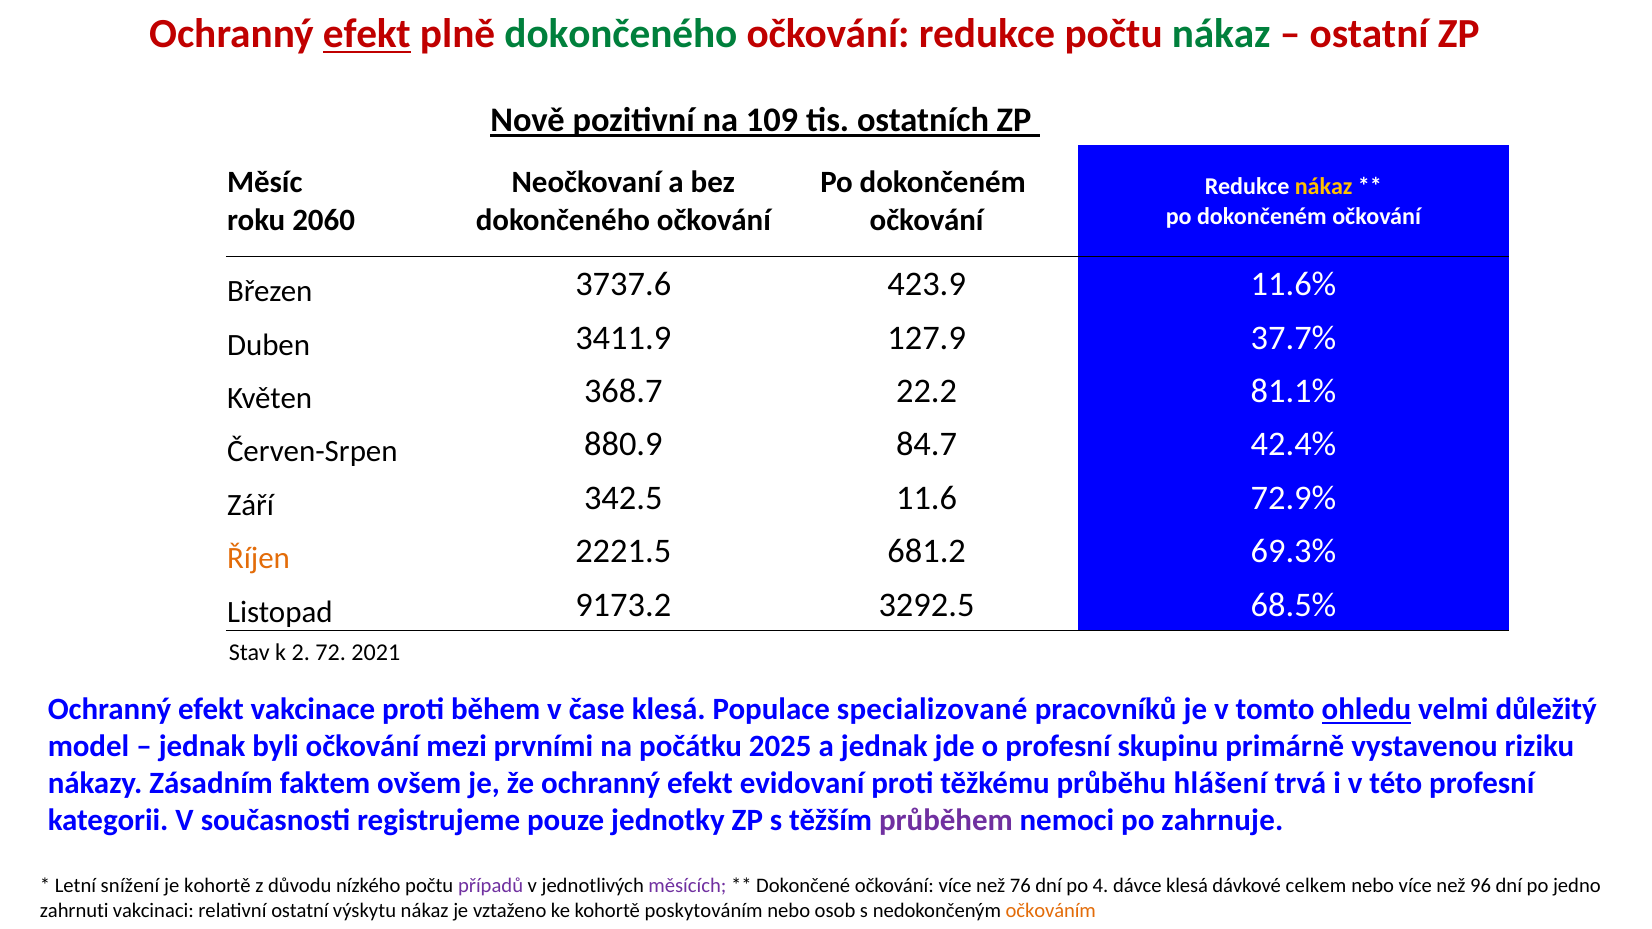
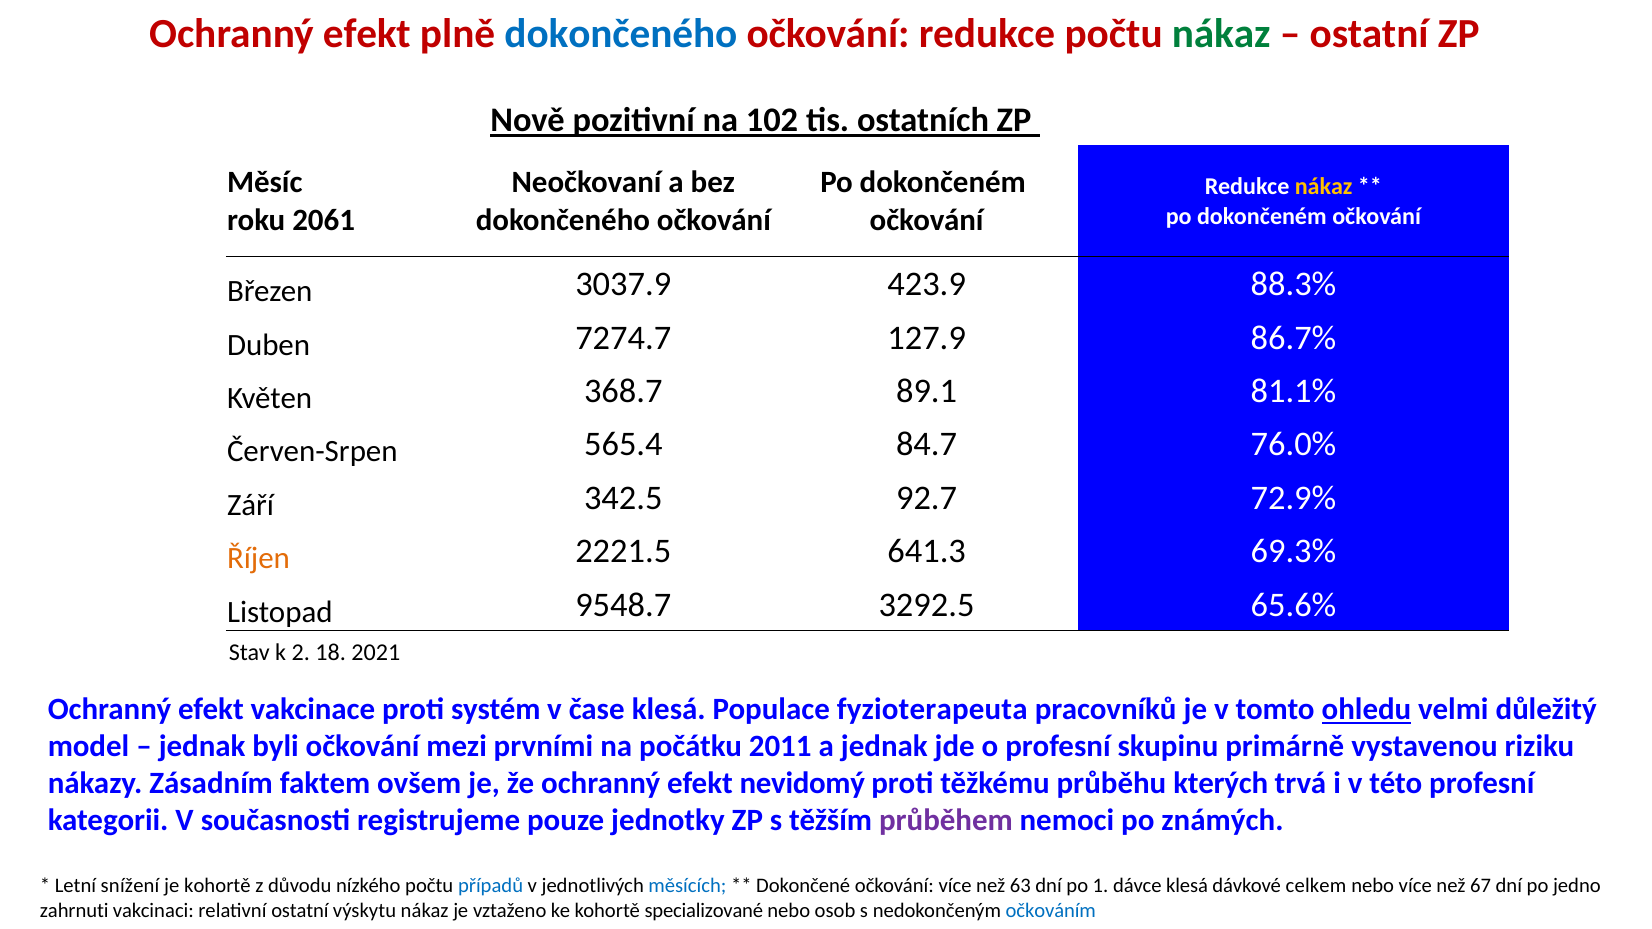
efekt underline: present -> none (367, 34)
dokončeného colour: green -> blue (621, 34)
109: 109 -> 102 (772, 120)
2060: 2060 -> 2061 (324, 221)
3737.6: 3737.6 -> 3037.9 (623, 284)
11.6%: 11.6% -> 88.3% (1293, 284)
3411.9: 3411.9 -> 7274.7 (623, 338)
37.7%: 37.7% -> 86.7% (1293, 338)
22.2: 22.2 -> 89.1 (927, 391)
880.9: 880.9 -> 565.4 (623, 445)
42.4%: 42.4% -> 76.0% (1293, 445)
11.6: 11.6 -> 92.7 (927, 498)
681.2: 681.2 -> 641.3 (927, 551)
9173.2: 9173.2 -> 9548.7 (623, 605)
68.5%: 68.5% -> 65.6% (1293, 605)
72: 72 -> 18 (331, 653)
během: během -> systém (496, 709)
specializované: specializované -> fyzioterapeuta (932, 709)
2025: 2025 -> 2011 (780, 747)
evidovaní: evidovaní -> nevidomý (802, 784)
hlášení: hlášení -> kterých (1221, 784)
zahrnuje: zahrnuje -> známých (1222, 821)
případů colour: purple -> blue (491, 886)
měsících colour: purple -> blue (687, 886)
76: 76 -> 63 (1020, 886)
4: 4 -> 1 (1101, 886)
96: 96 -> 67 (1481, 886)
poskytováním: poskytováním -> specializované (704, 910)
očkováním colour: orange -> blue (1051, 910)
